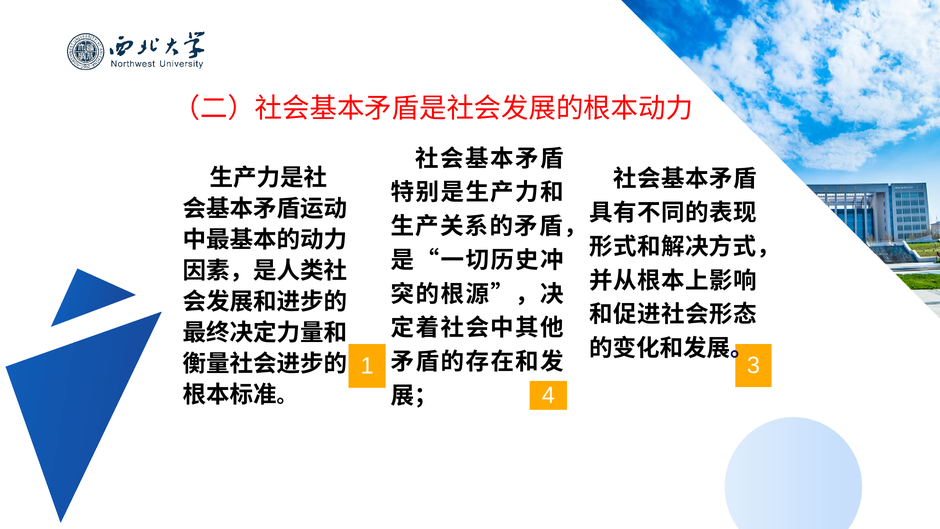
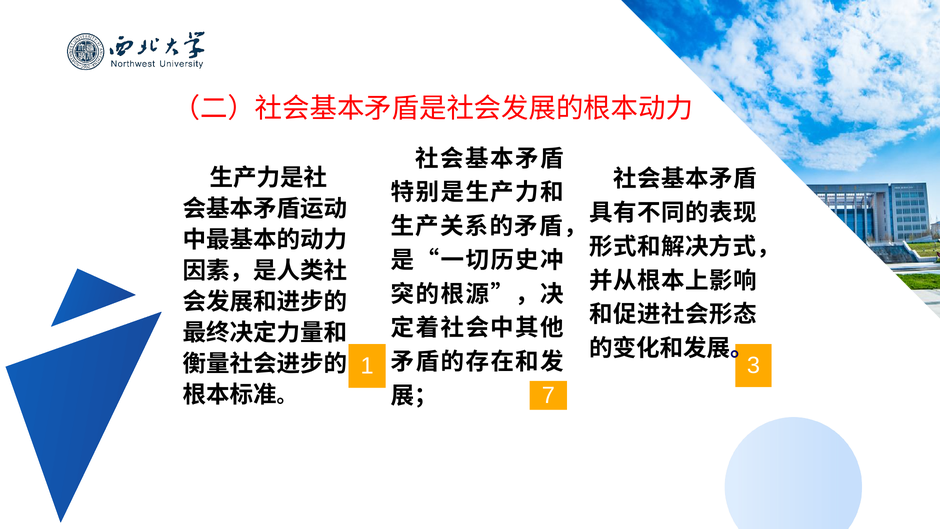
4: 4 -> 7 (548, 395)
